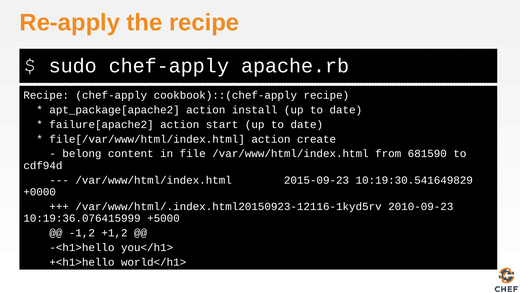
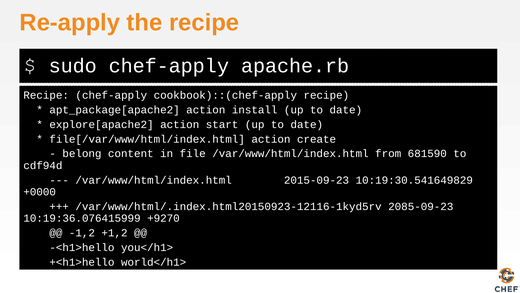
failure[apache2: failure[apache2 -> explore[apache2 (102, 124)
2010-09-23: 2010-09-23 -> 2085-09-23 (421, 206)
+5000: +5000 -> +9270 (163, 218)
